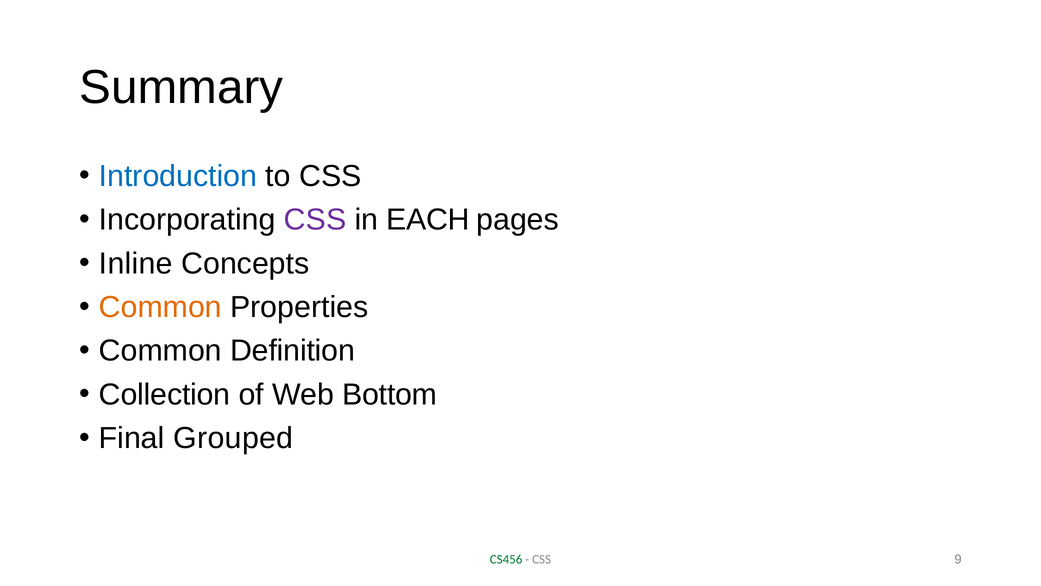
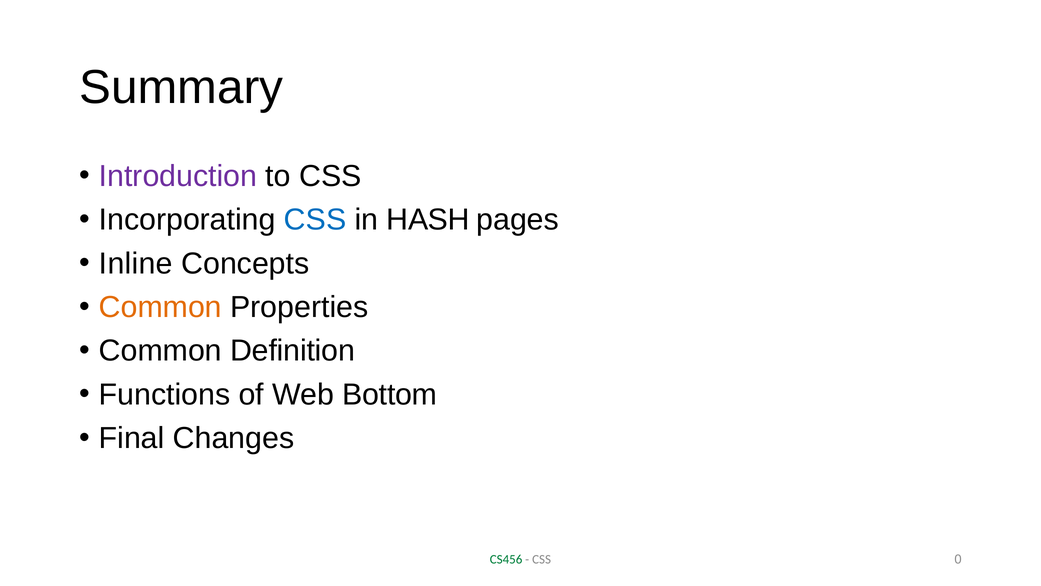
Introduction colour: blue -> purple (178, 176)
CSS colour: purple -> blue (315, 220)
EACH: EACH -> HASH (428, 220)
Collection: Collection -> Functions (165, 394)
Grouped: Grouped -> Changes (234, 438)
9: 9 -> 0 (958, 559)
